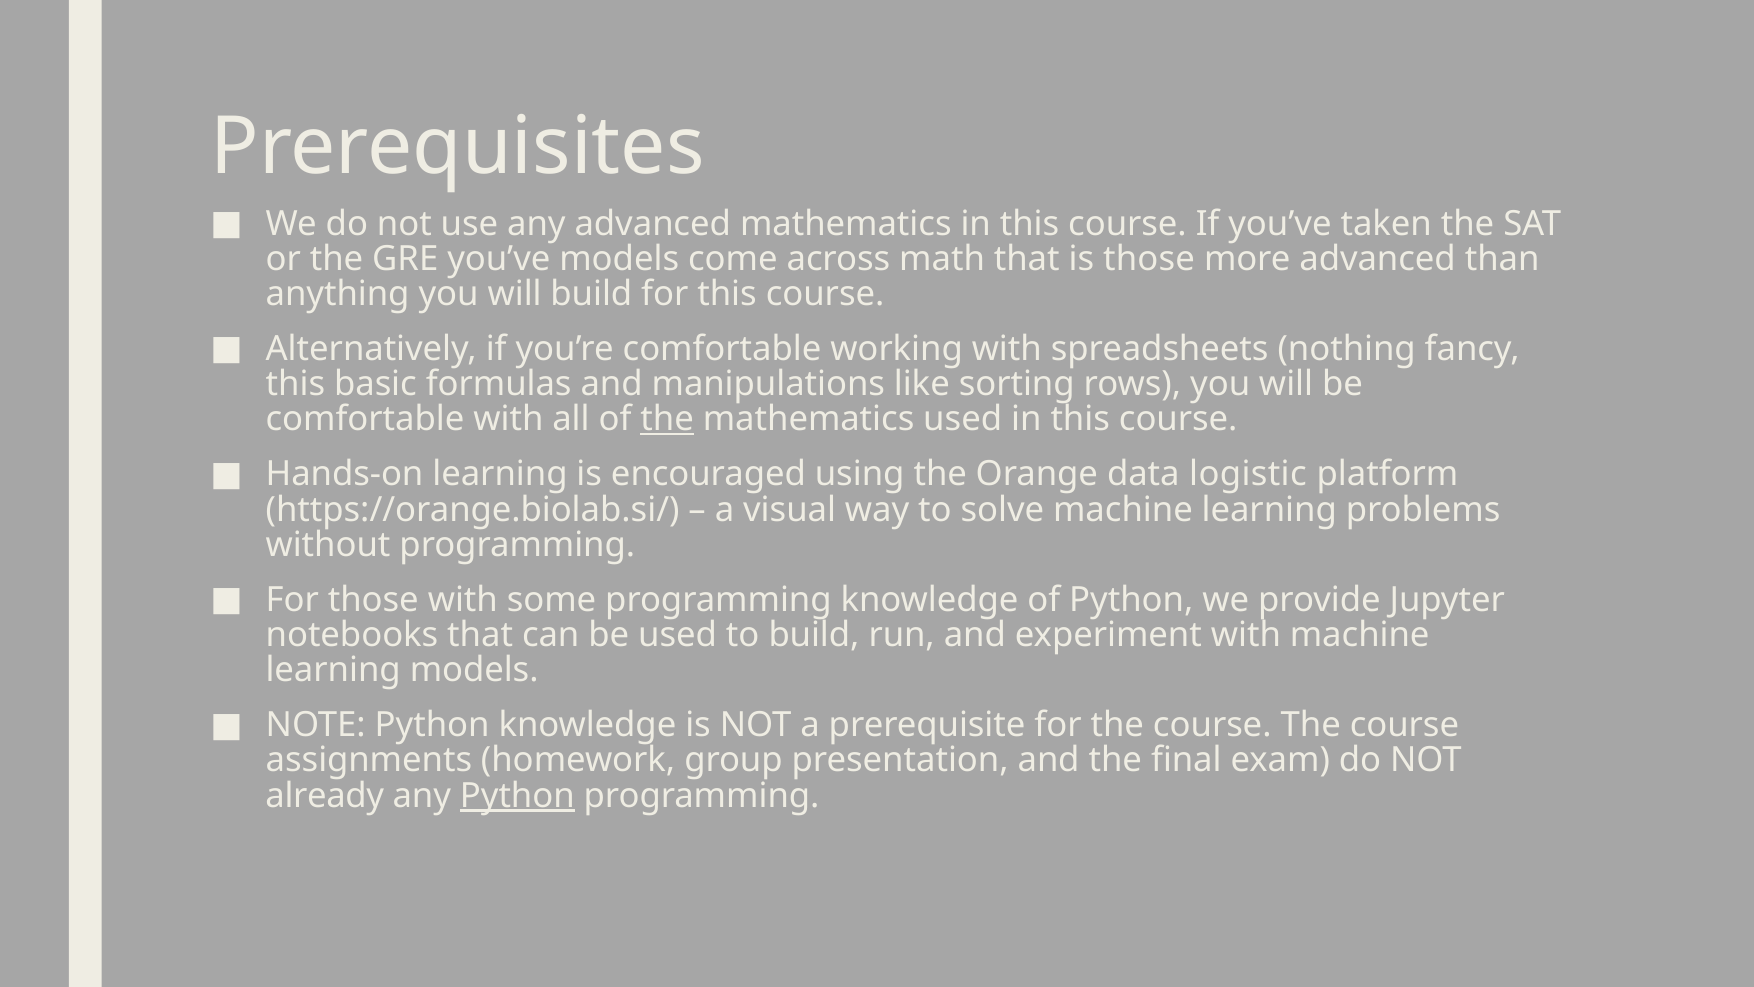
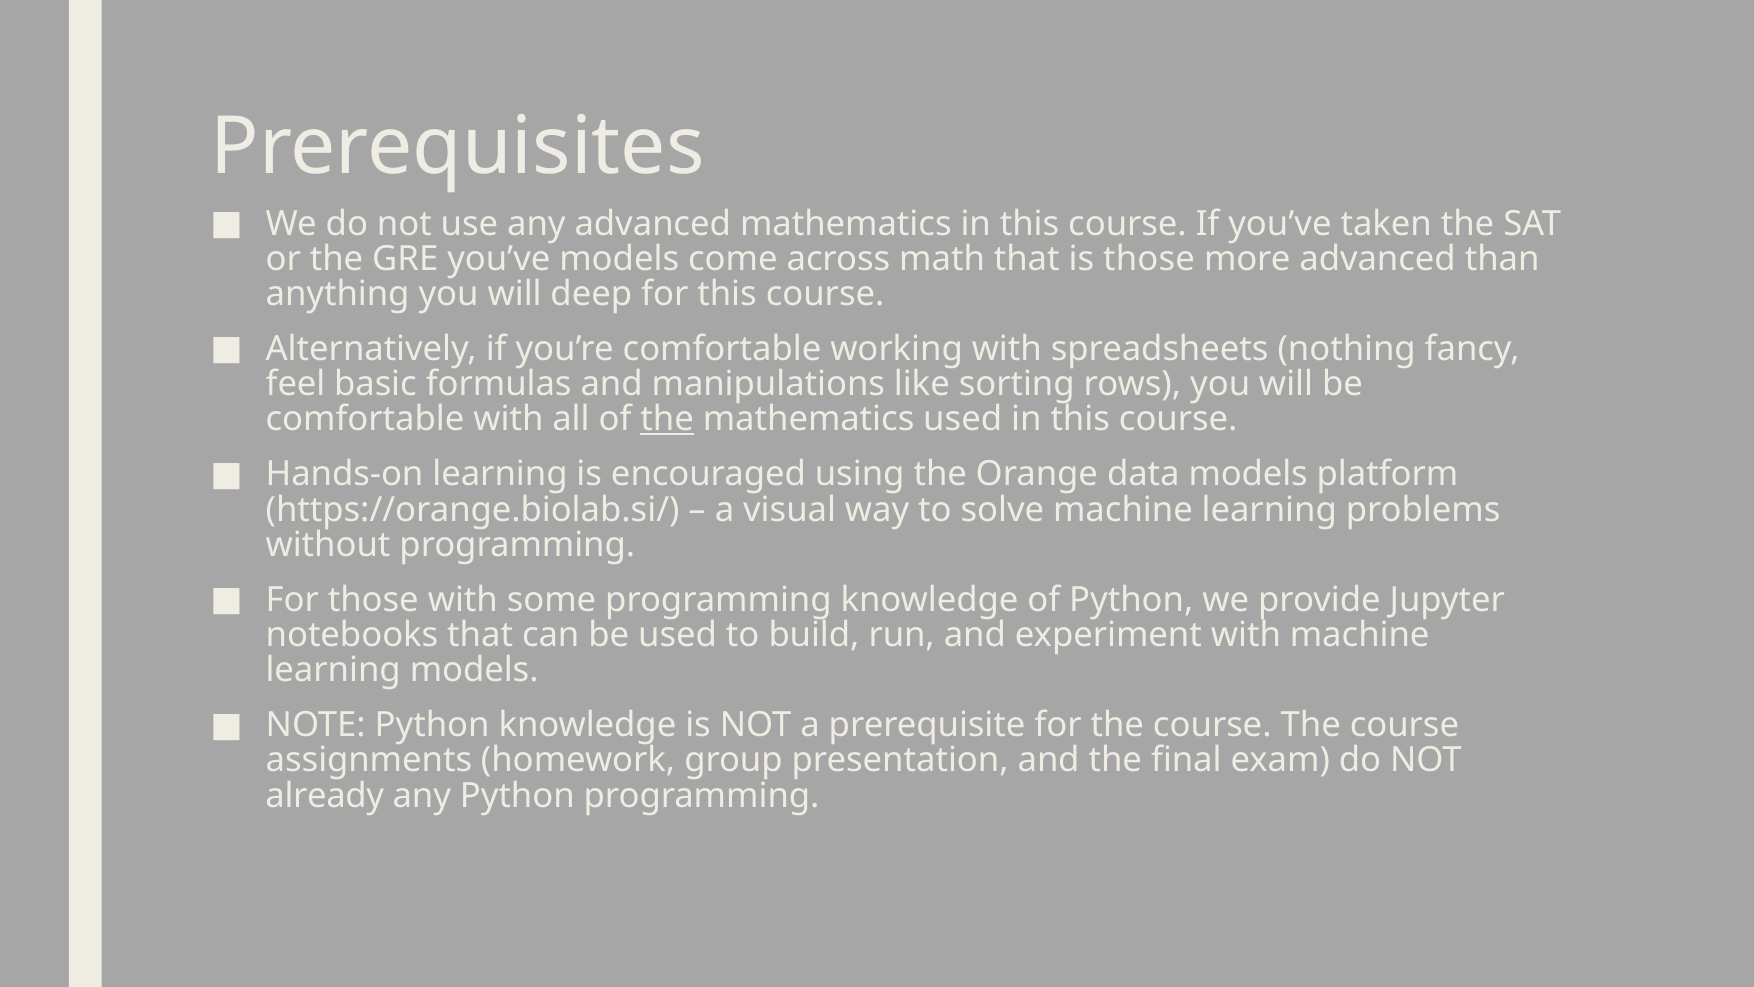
will build: build -> deep (591, 294)
this: this -> feel (295, 384)
data logistic: logistic -> models (1248, 474)
Python underline: present -> none (517, 795)
